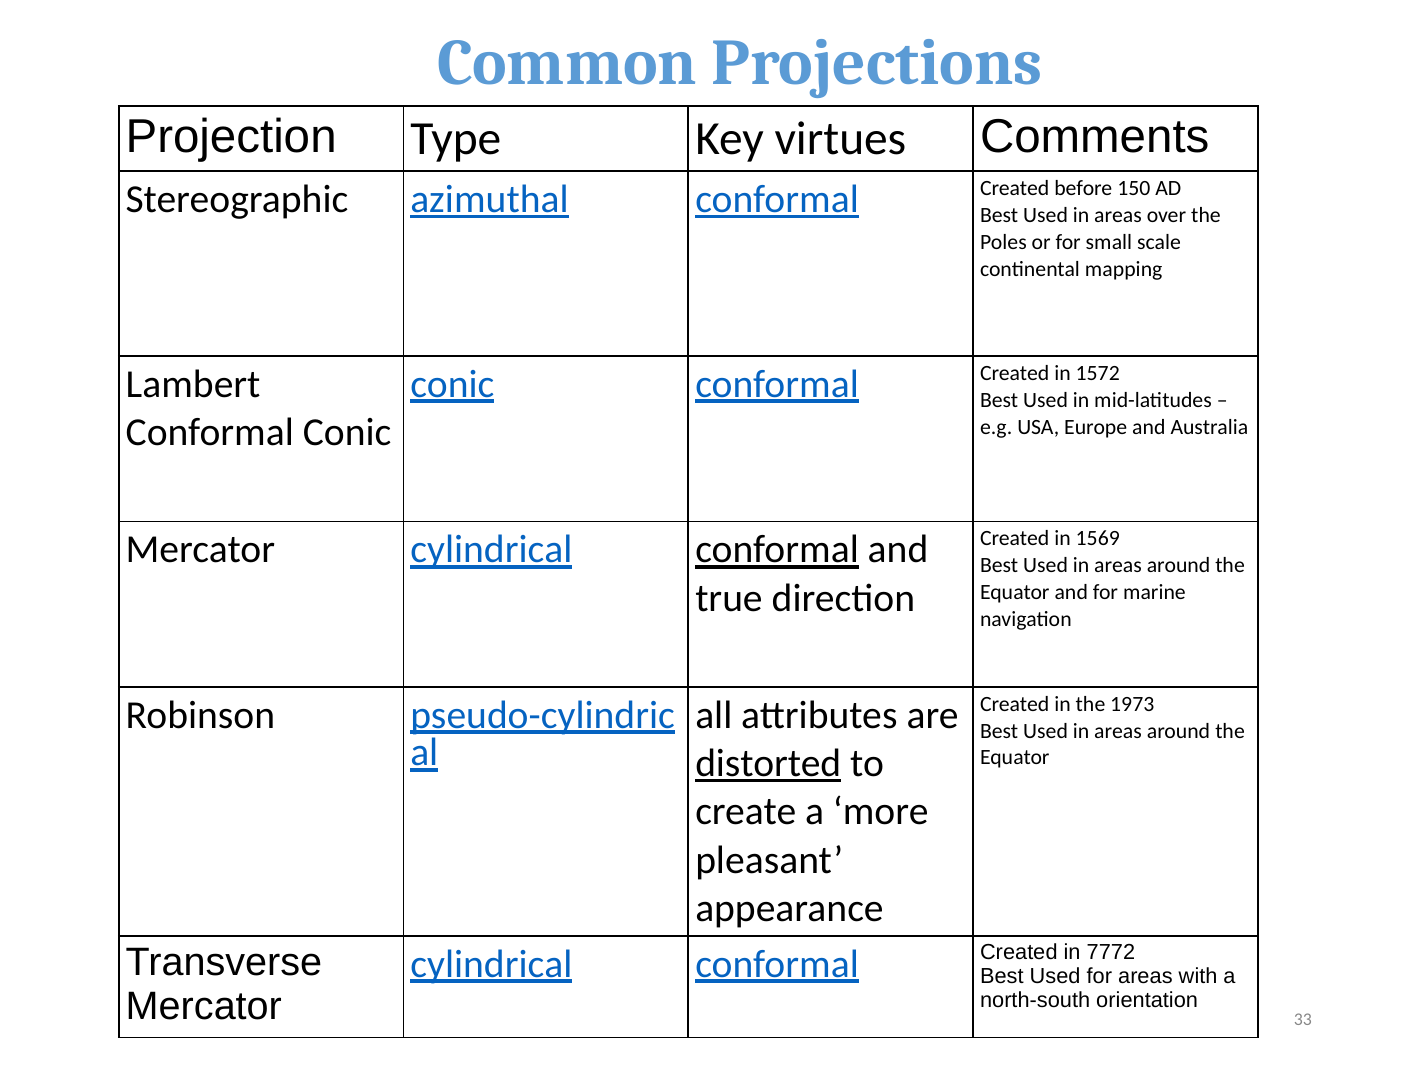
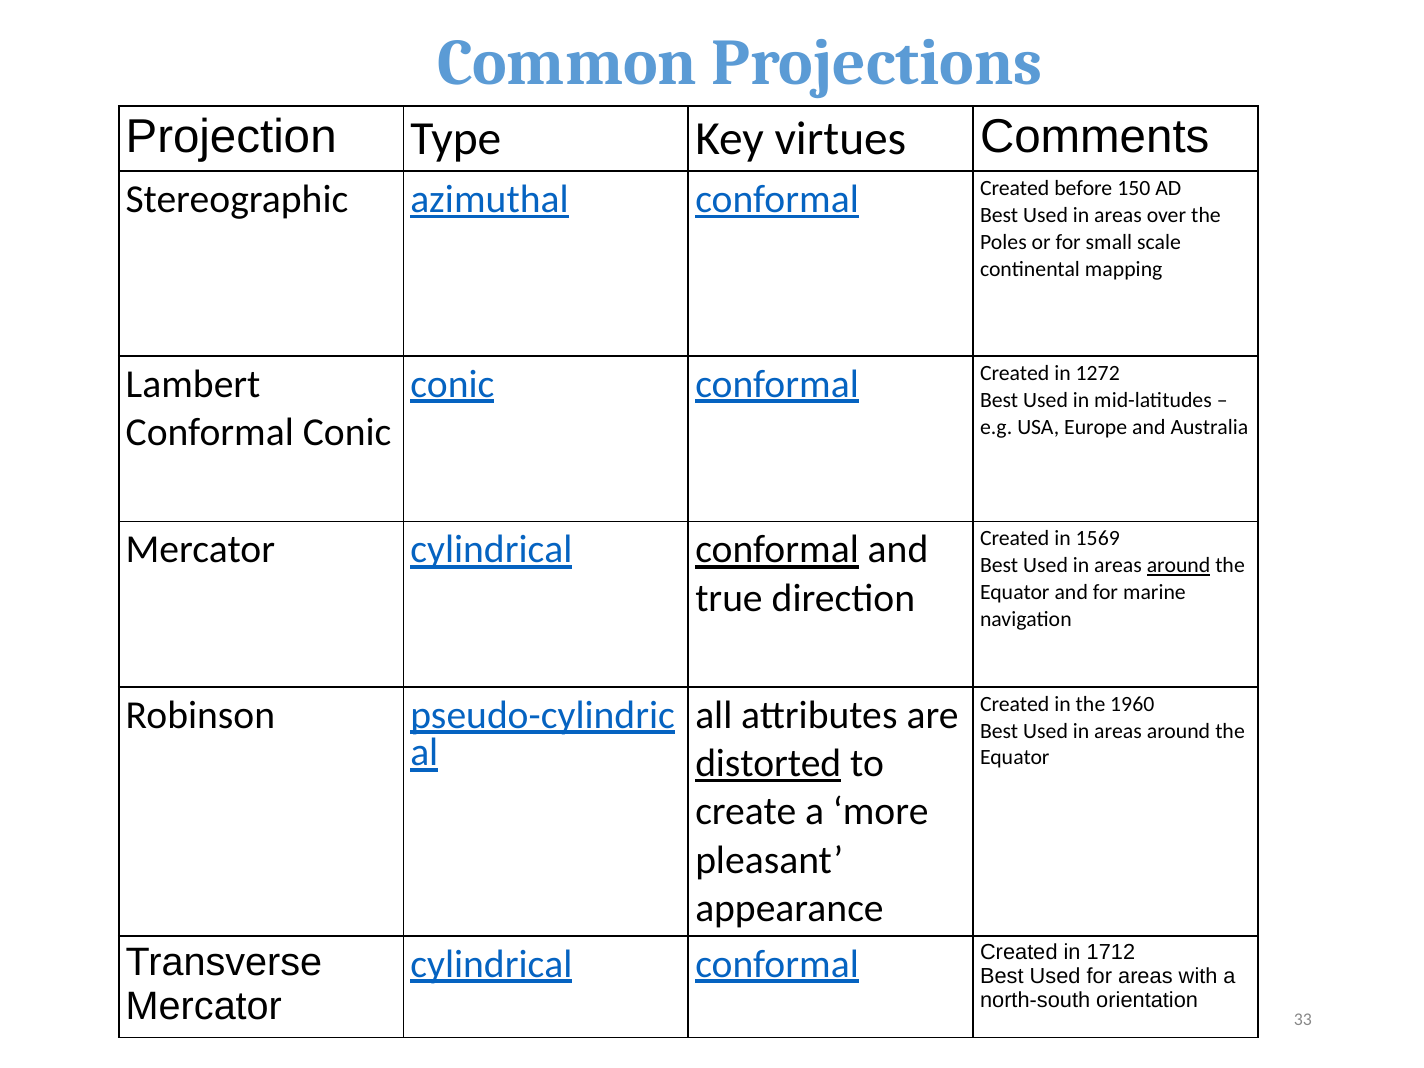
1572: 1572 -> 1272 (1098, 373)
around underline: none -> present (1179, 566)
1973: 1973 -> 1960 (1132, 704)
7772: 7772 -> 1712 (1111, 952)
